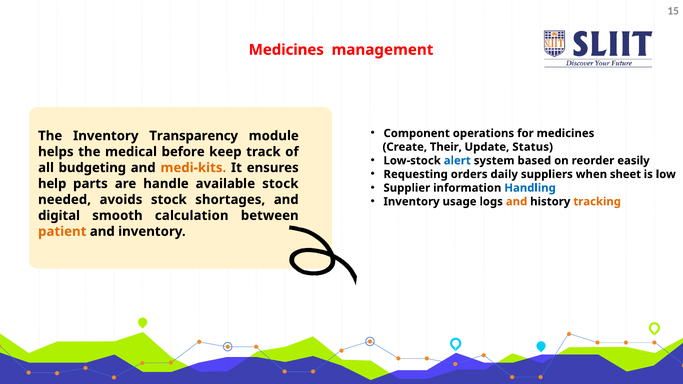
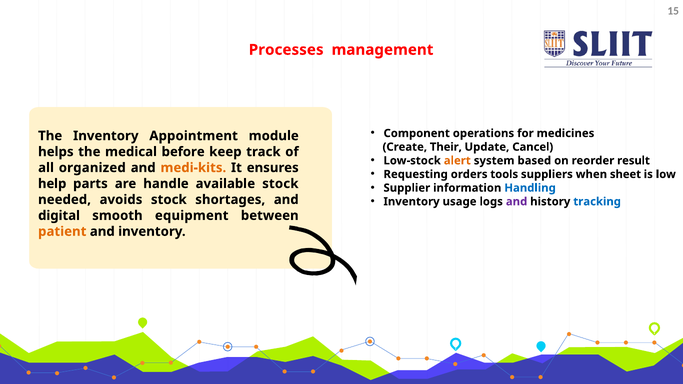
Medicines: Medicines -> Processes (286, 50)
Transparency: Transparency -> Appointment (194, 136)
Status: Status -> Cancel (533, 147)
alert colour: blue -> orange (457, 161)
easily: easily -> result (633, 161)
budgeting: budgeting -> organized (92, 168)
daily: daily -> tools (504, 174)
and colour: orange -> purple (517, 202)
tracking colour: orange -> blue (597, 202)
calculation: calculation -> equipment (192, 216)
